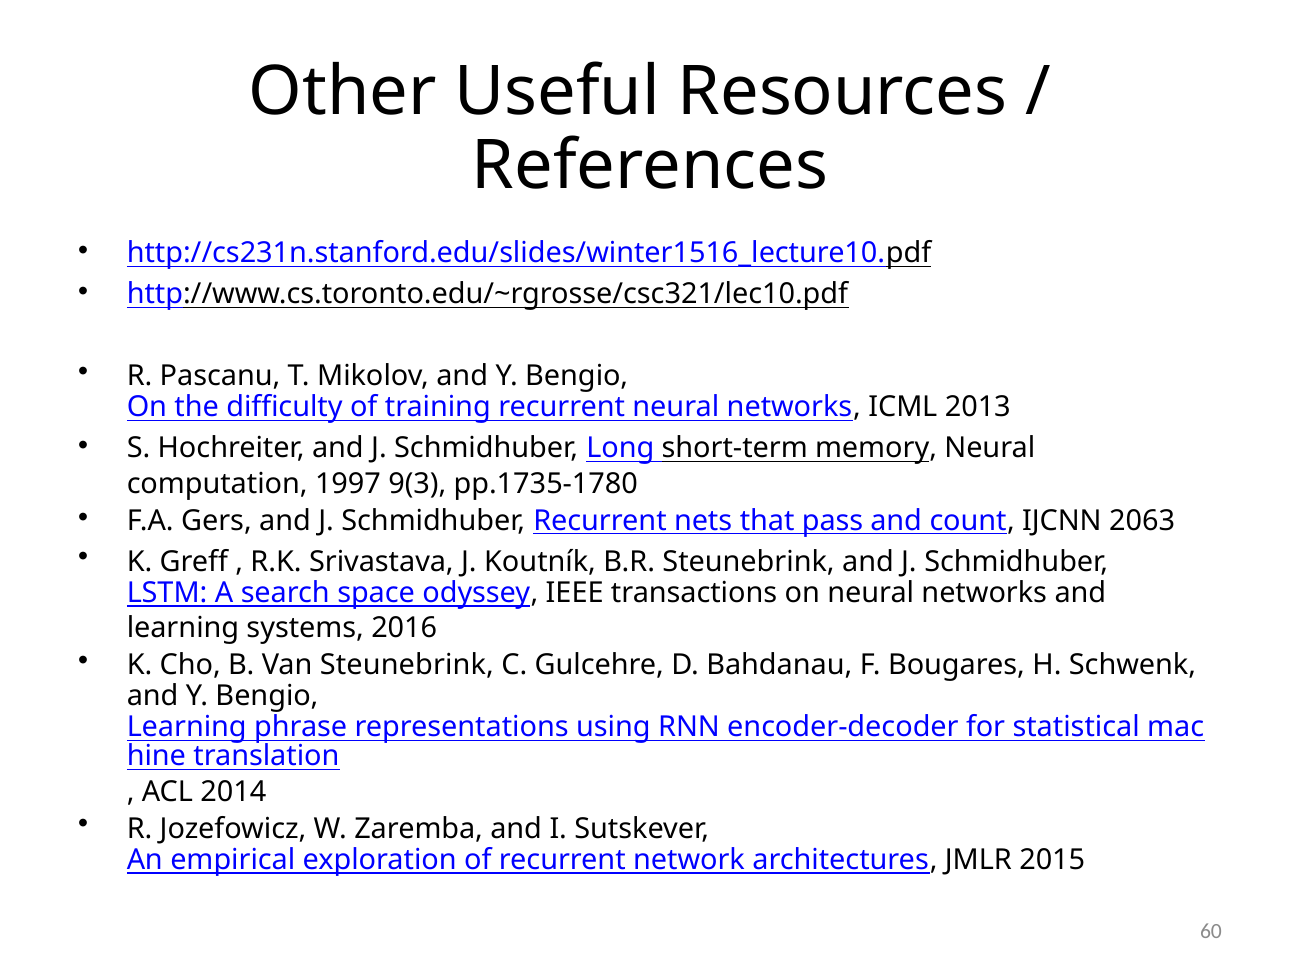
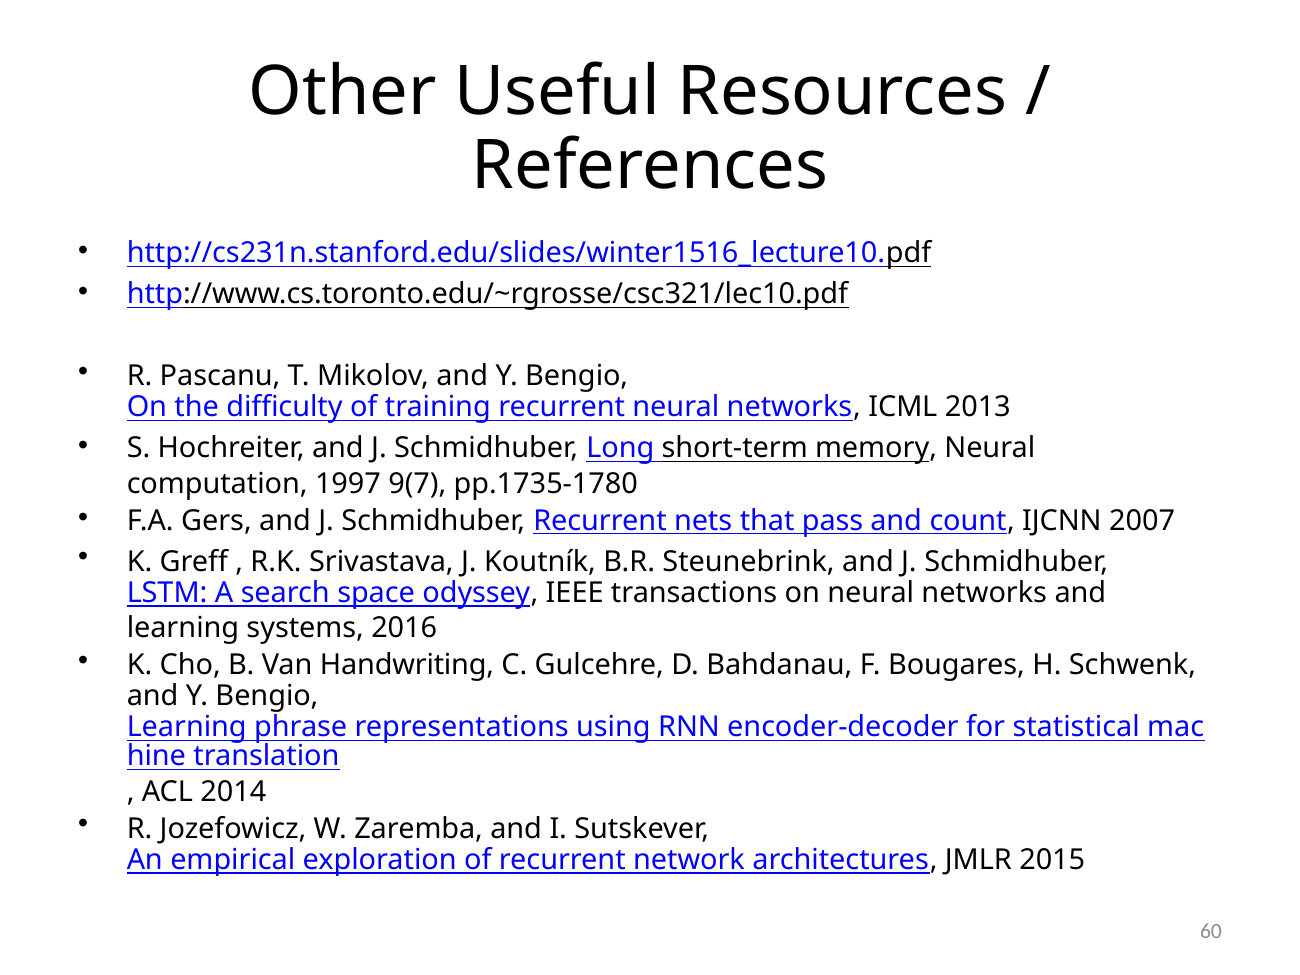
9(3: 9(3 -> 9(7 (417, 484)
2063: 2063 -> 2007 (1142, 521)
Van Steunebrink: Steunebrink -> Handwriting (407, 665)
